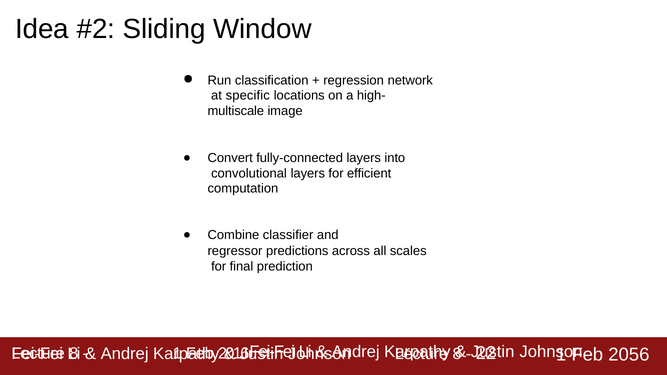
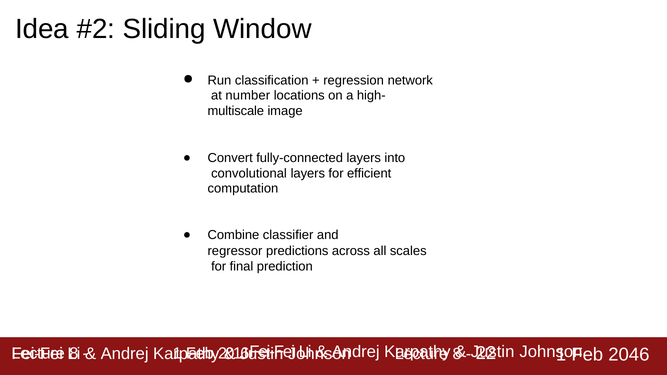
specific: specific -> number (248, 96)
2056: 2056 -> 2046 (629, 355)
